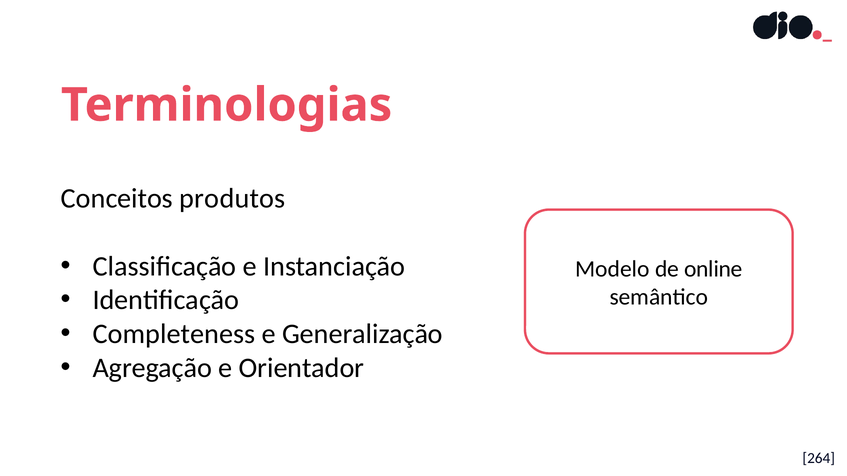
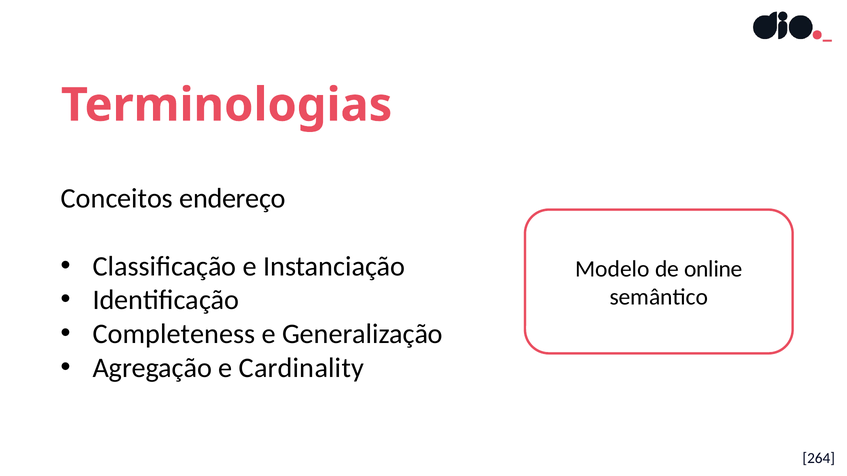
produtos: produtos -> endereço (233, 199)
Orientador: Orientador -> Cardinality (301, 368)
